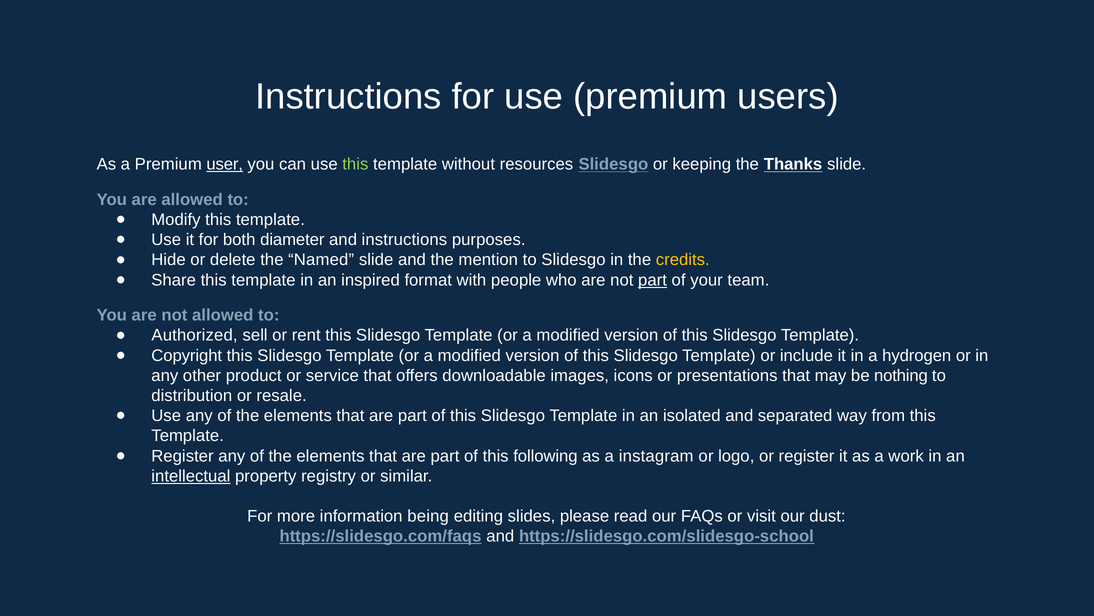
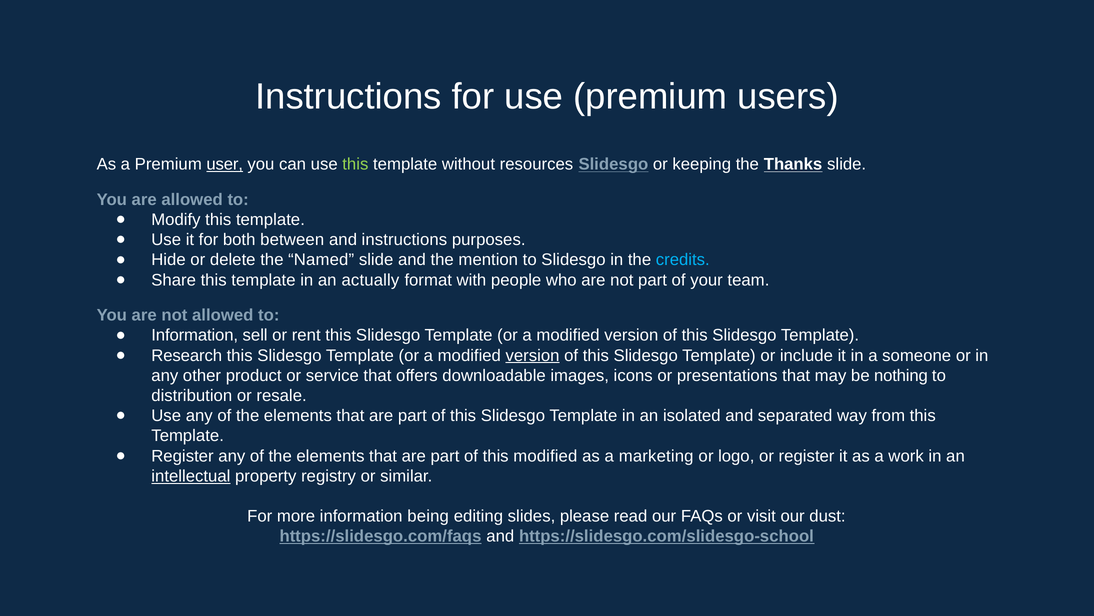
diameter: diameter -> between (292, 240)
credits colour: yellow -> light blue (683, 260)
inspired: inspired -> actually (370, 280)
part underline: present -> none (653, 280)
Authorized: Authorized -> Information (195, 335)
Copyright: Copyright -> Research (187, 355)
version underline: none -> present (533, 355)
hydrogen: hydrogen -> someone (917, 355)
this following: following -> modified (545, 456)
instagram: instagram -> marketing (656, 456)
